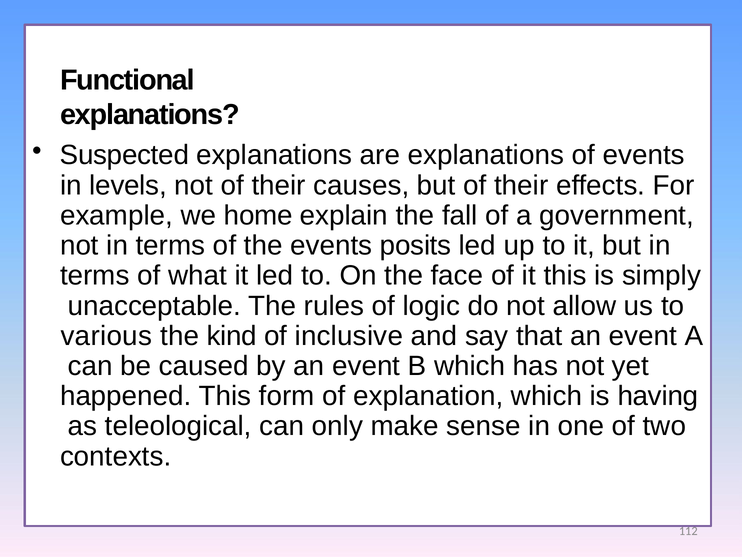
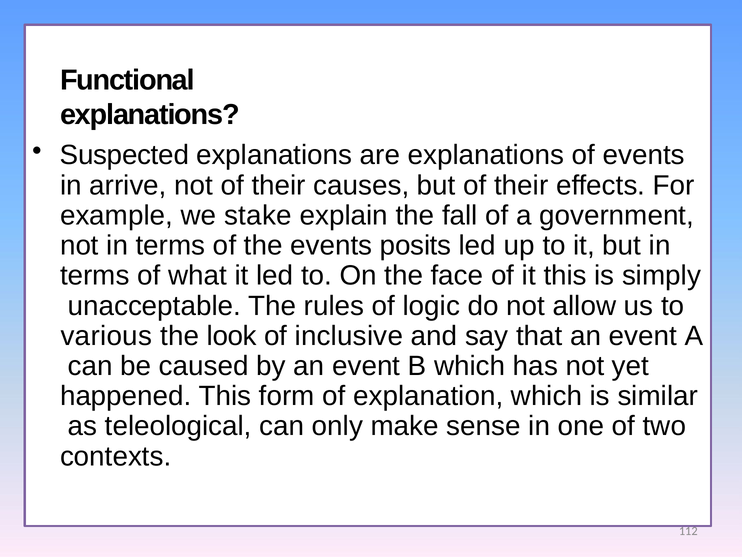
levels: levels -> arrive (128, 185)
home: home -> stake (258, 215)
kind: kind -> look (232, 336)
having: having -> similar (658, 396)
